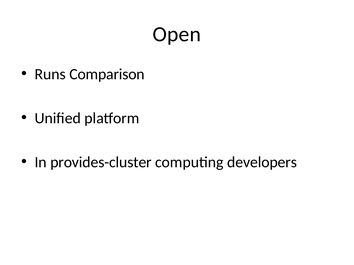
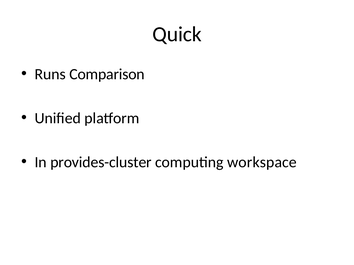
Open: Open -> Quick (177, 34)
developers: developers -> workspace (262, 162)
